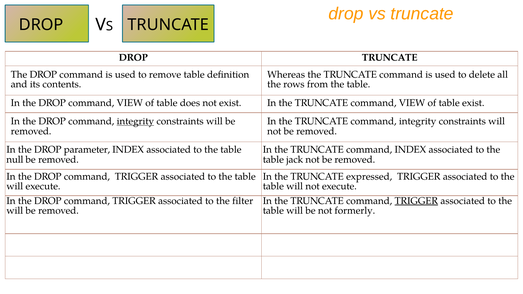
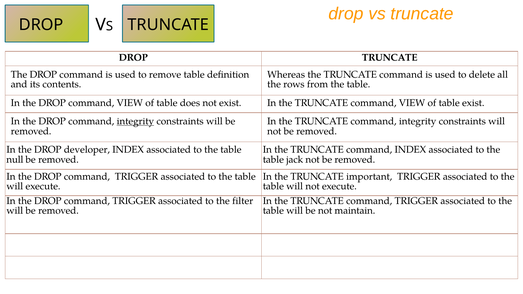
parameter: parameter -> developer (87, 150)
expressed: expressed -> important (369, 177)
TRIGGER underline: present -> none (416, 201)
formerly: formerly -> maintain (355, 211)
